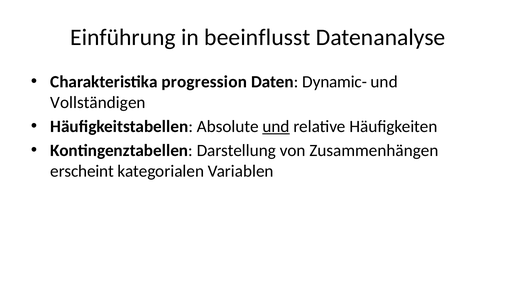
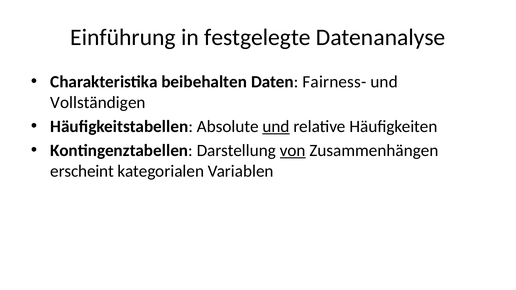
beeinflusst: beeinflusst -> festgelegte (257, 37)
progression: progression -> beibehalten (204, 82)
Dynamic-: Dynamic- -> Fairness- (334, 82)
von underline: none -> present (293, 151)
